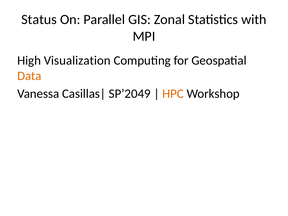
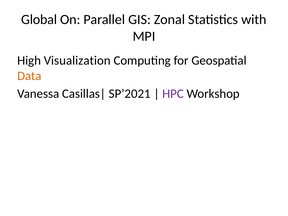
Status: Status -> Global (39, 19)
SP’2049: SP’2049 -> SP’2021 (130, 94)
HPC colour: orange -> purple (173, 94)
